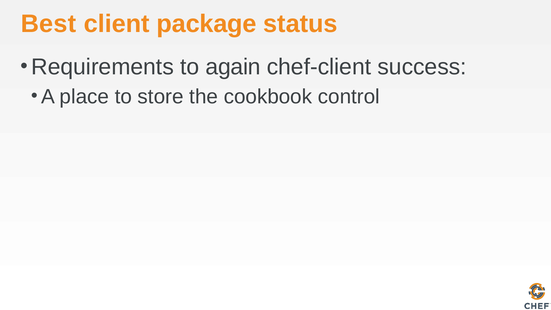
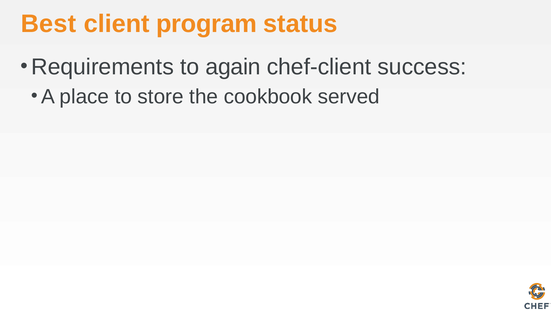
package: package -> program (207, 24)
control: control -> served (349, 96)
